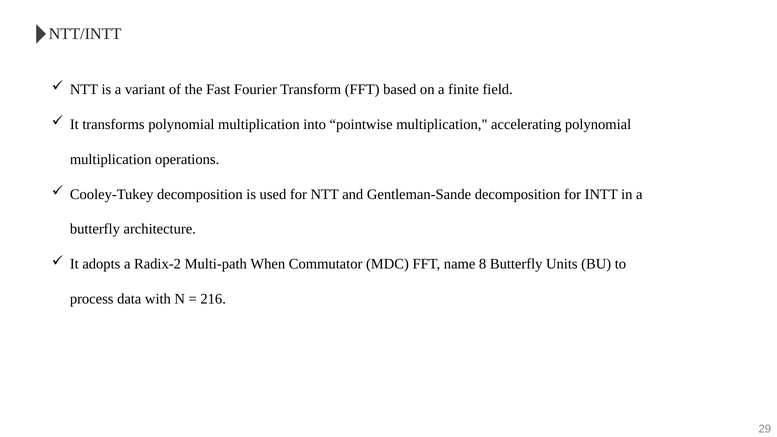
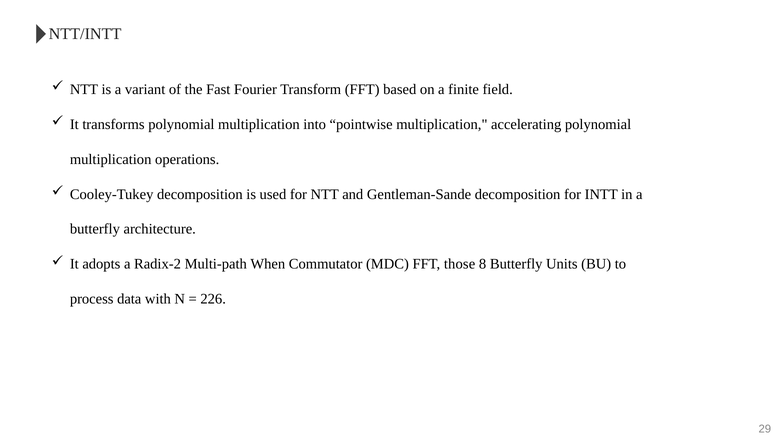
name: name -> those (460, 264)
216: 216 -> 226 (213, 299)
